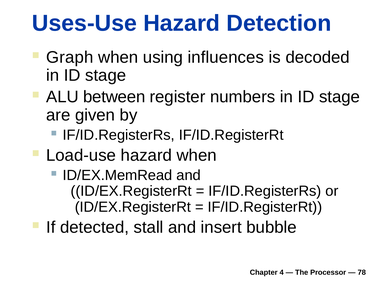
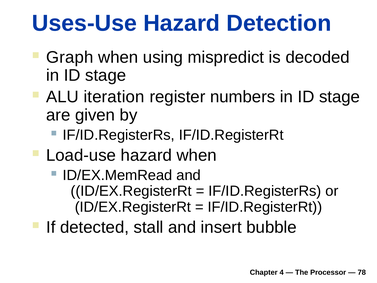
influences: influences -> mispredict (226, 57)
between: between -> iteration (114, 97)
